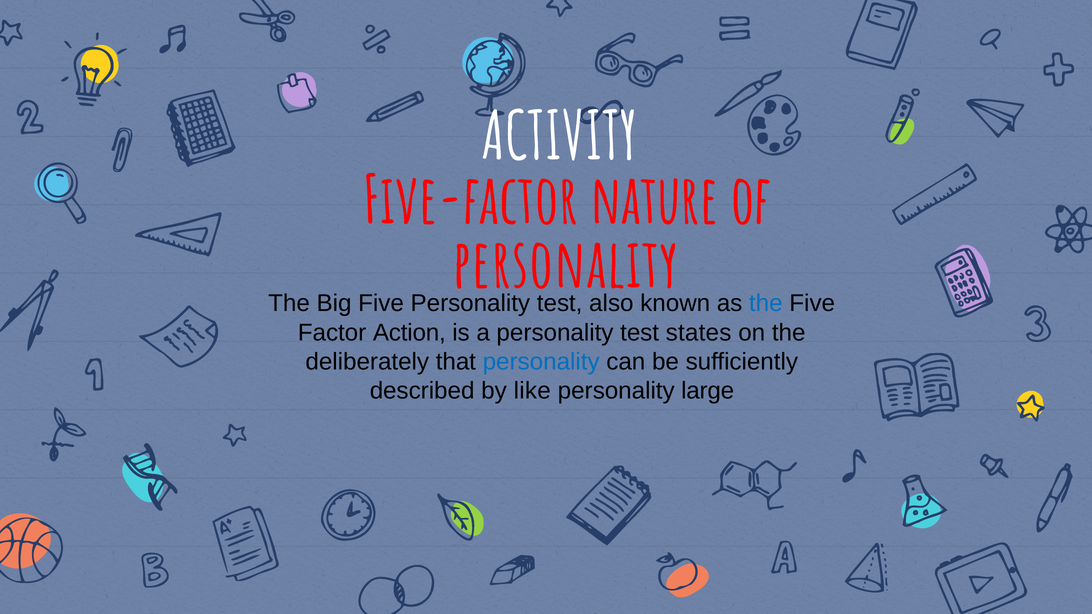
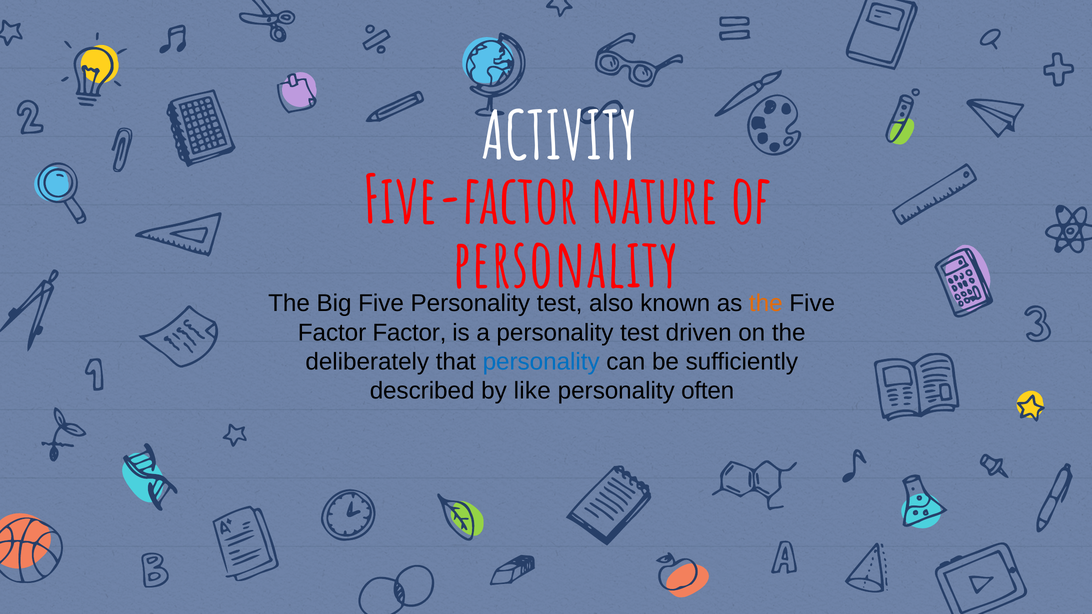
the colour: blue -> orange (766, 304)
Factor Action: Action -> Factor (409, 333)
states: states -> driven (699, 333)
large: large -> often (708, 391)
